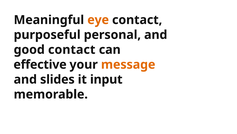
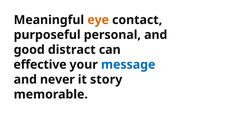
good contact: contact -> distract (72, 49)
message colour: orange -> blue (128, 64)
slides: slides -> never (57, 79)
input: input -> story (106, 79)
